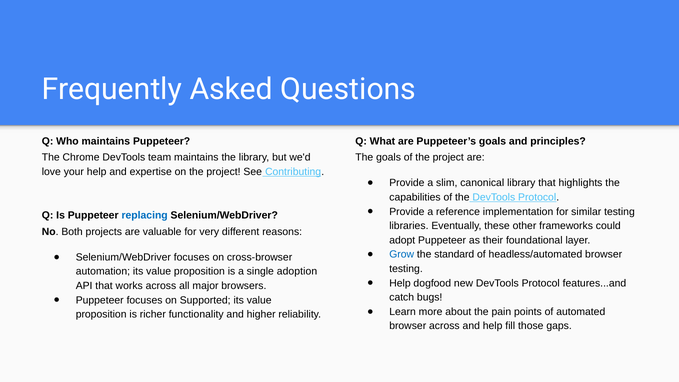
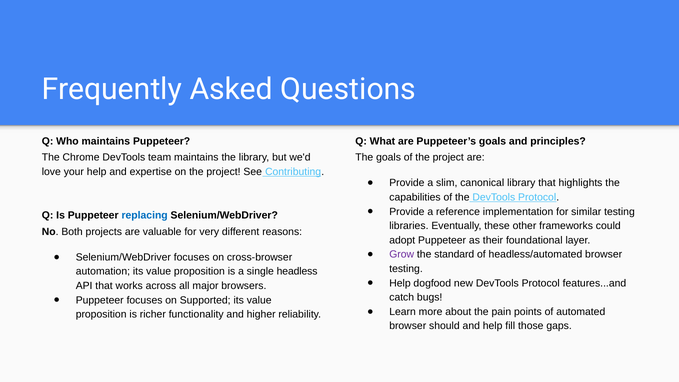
Grow colour: blue -> purple (402, 255)
adoption: adoption -> headless (297, 271)
browser across: across -> should (444, 326)
